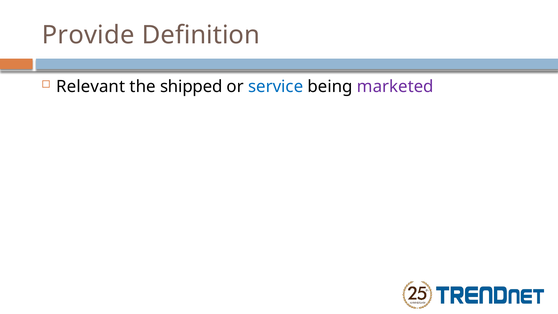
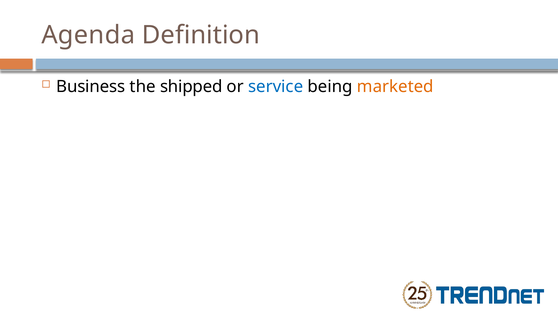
Provide: Provide -> Agenda (88, 35)
Relevant: Relevant -> Business (91, 87)
marketed colour: purple -> orange (395, 87)
